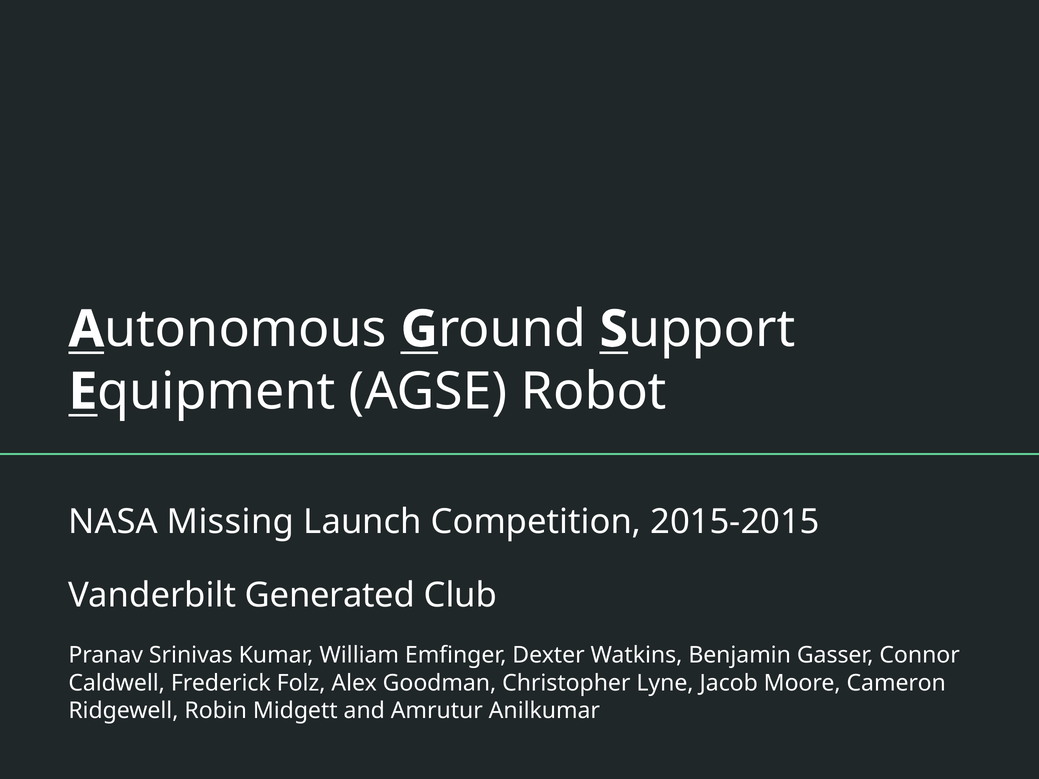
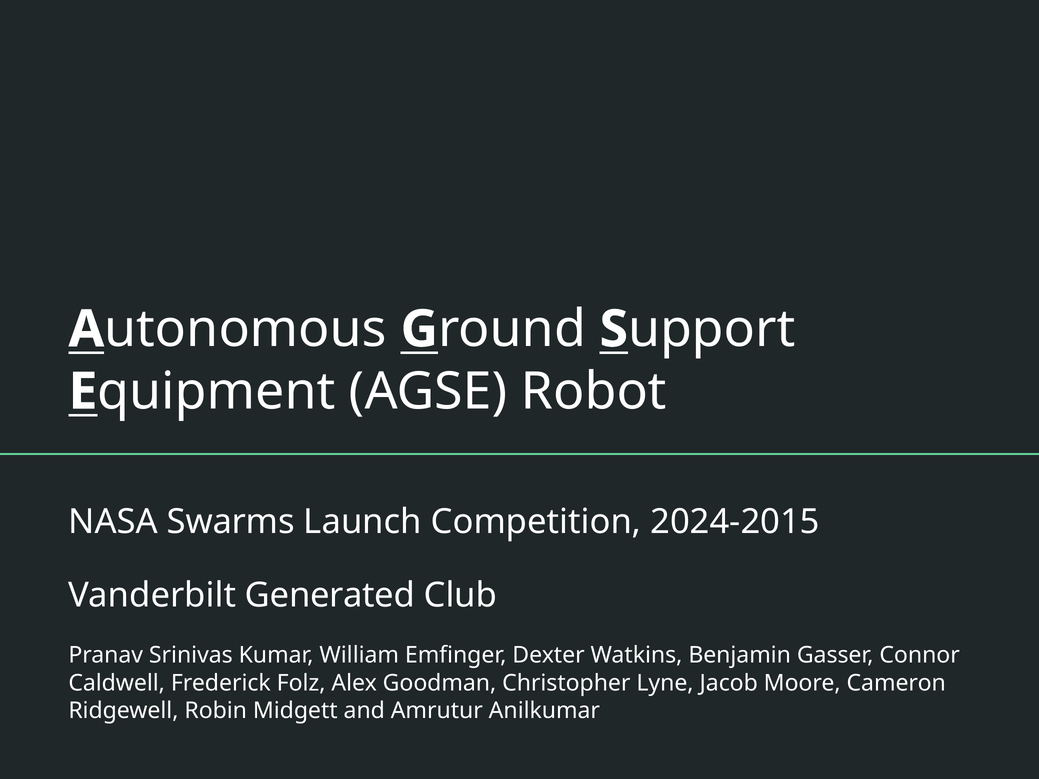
Missing: Missing -> Swarms (231, 522)
2015-2015: 2015-2015 -> 2024-2015 (735, 522)
